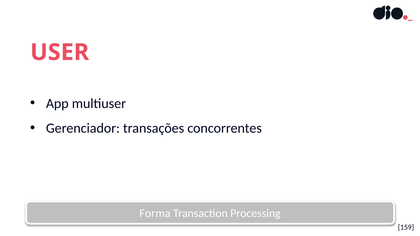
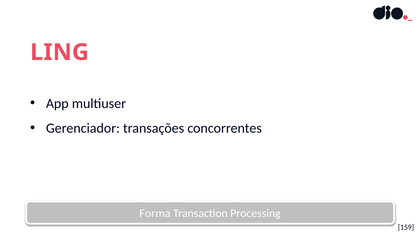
USER: USER -> LING (60, 52)
